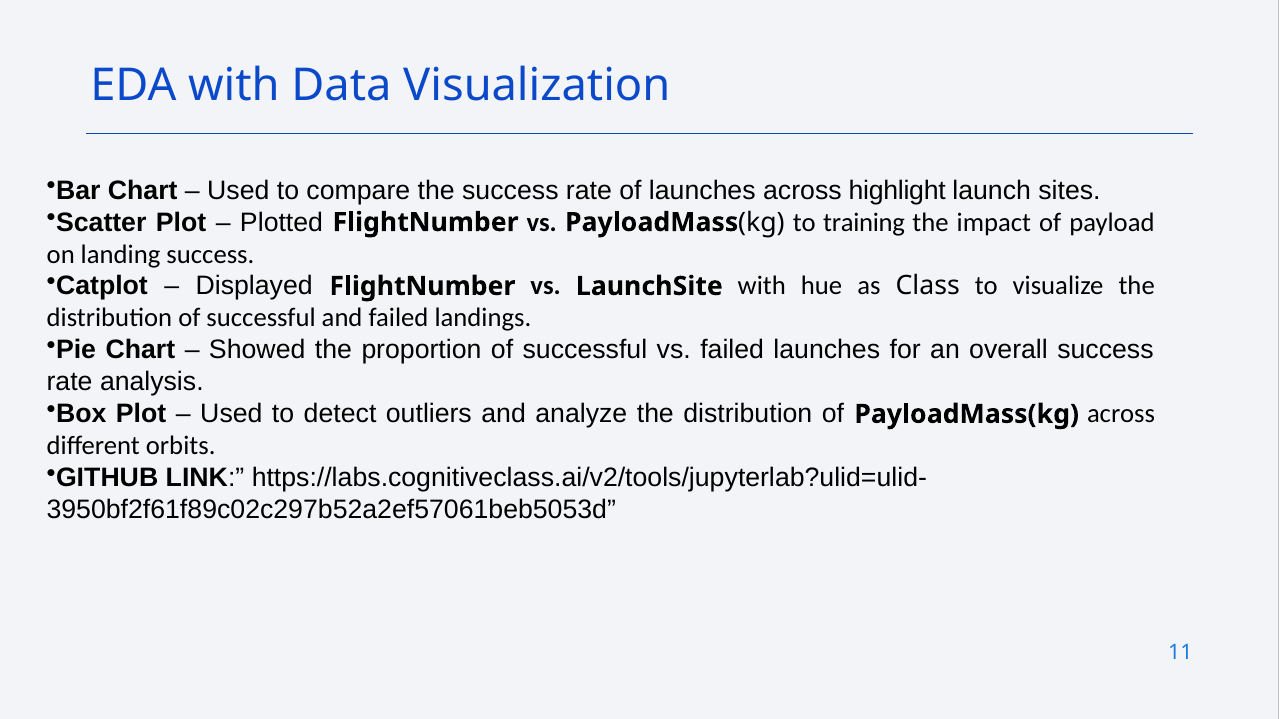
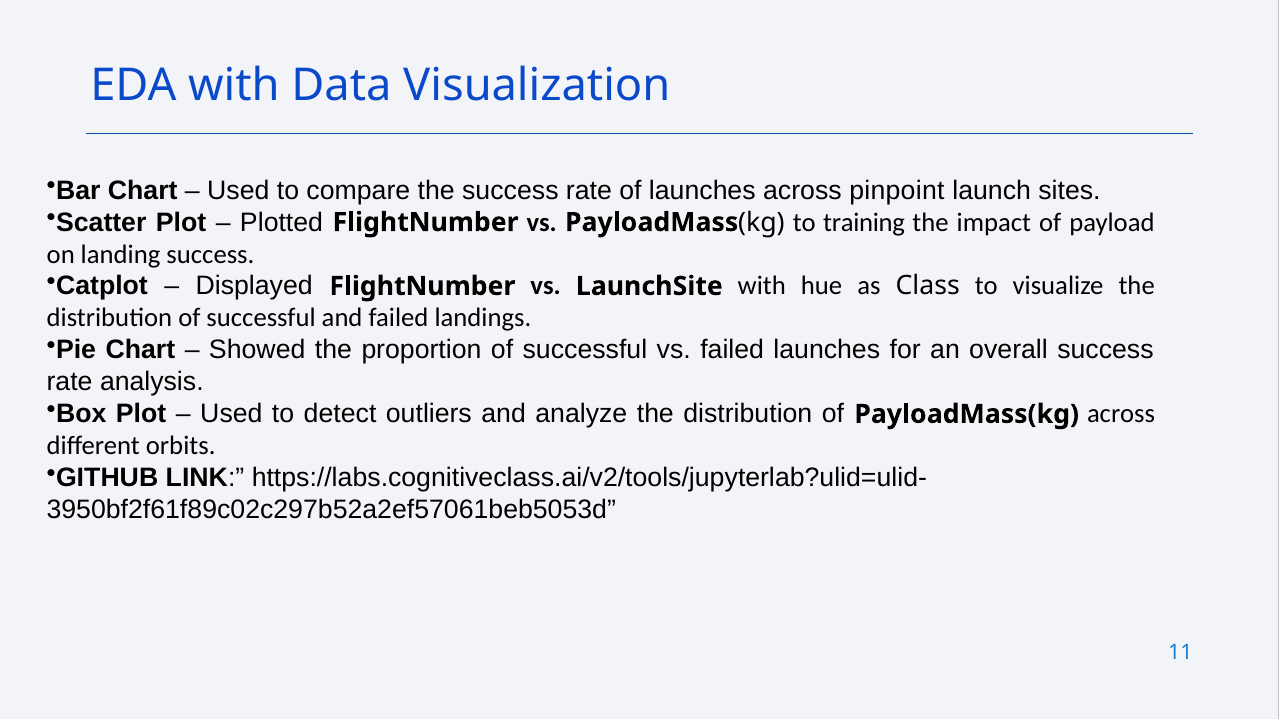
highlight: highlight -> pinpoint (897, 190)
